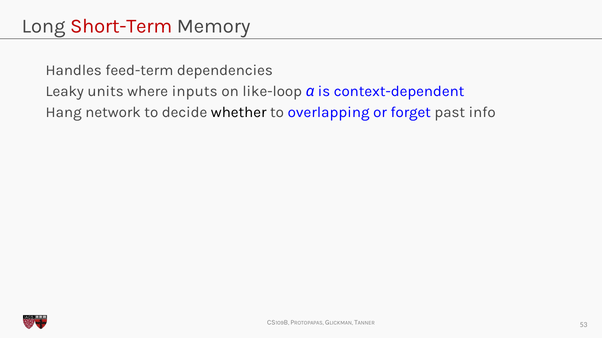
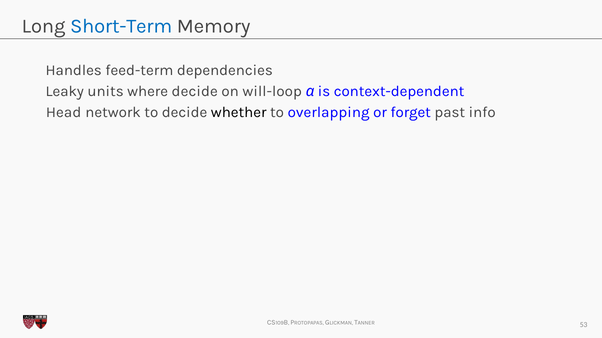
Short-Term colour: red -> blue (121, 26)
where inputs: inputs -> decide (195, 92)
like-loop: like-loop -> will-loop (272, 92)
Hang: Hang -> Head (64, 113)
